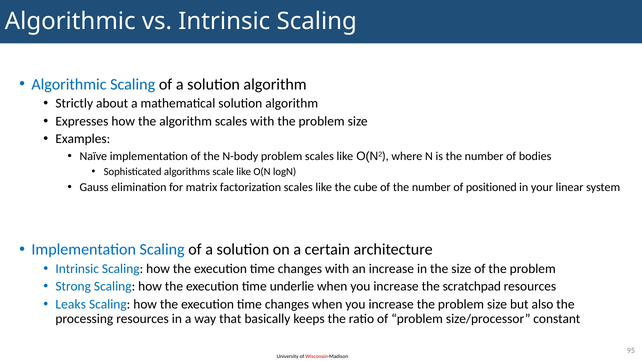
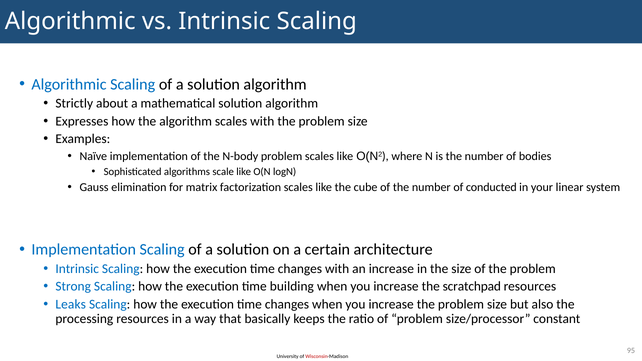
positioned: positioned -> conducted (491, 187)
underlie: underlie -> building (292, 287)
